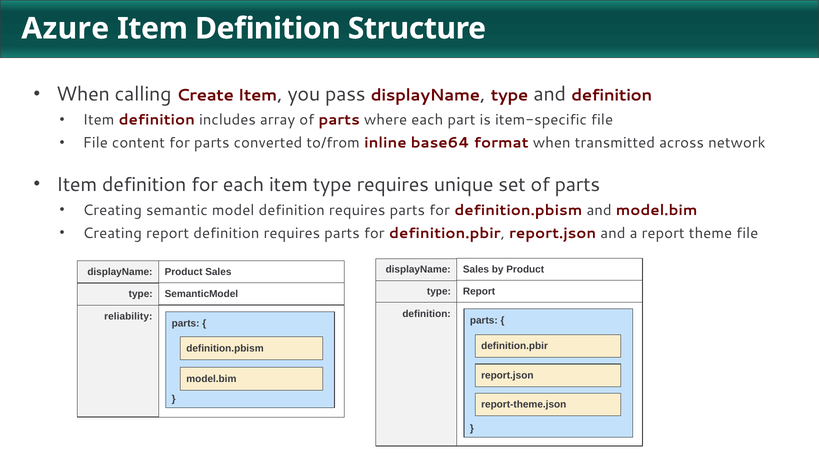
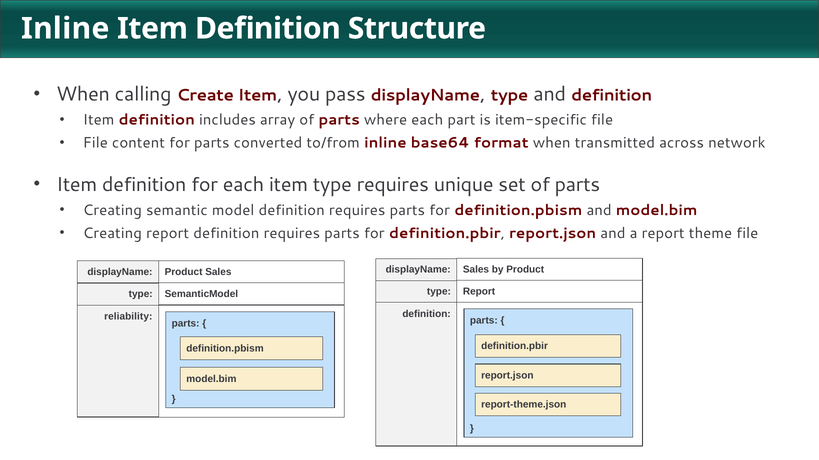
Azure: Azure -> Inline (65, 29)
